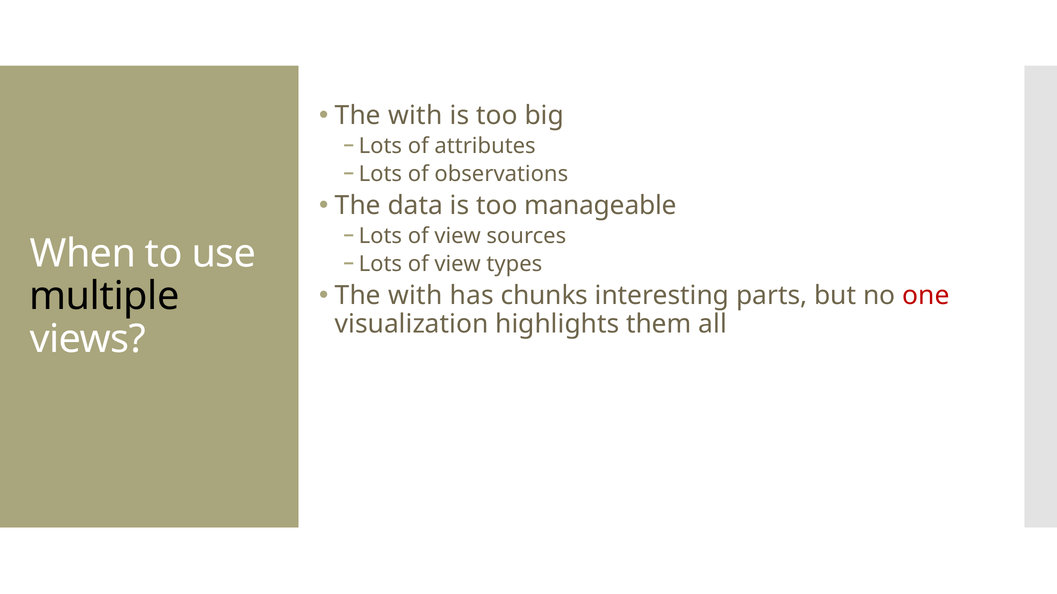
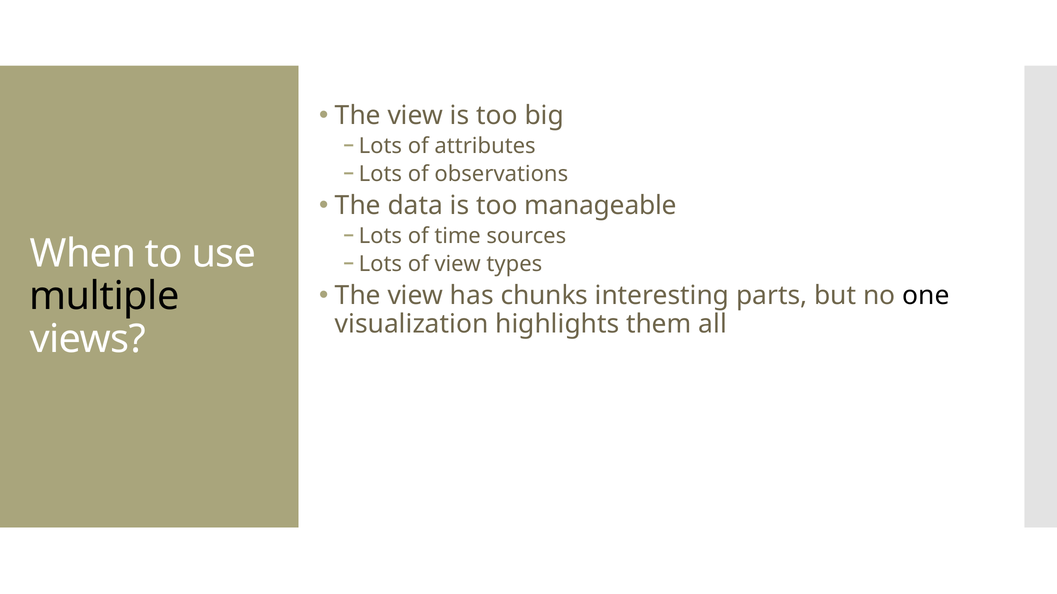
with: with -> view (415, 116)
view: view -> time (458, 236)
with: with -> view (415, 296)
one colour: red -> black (926, 296)
